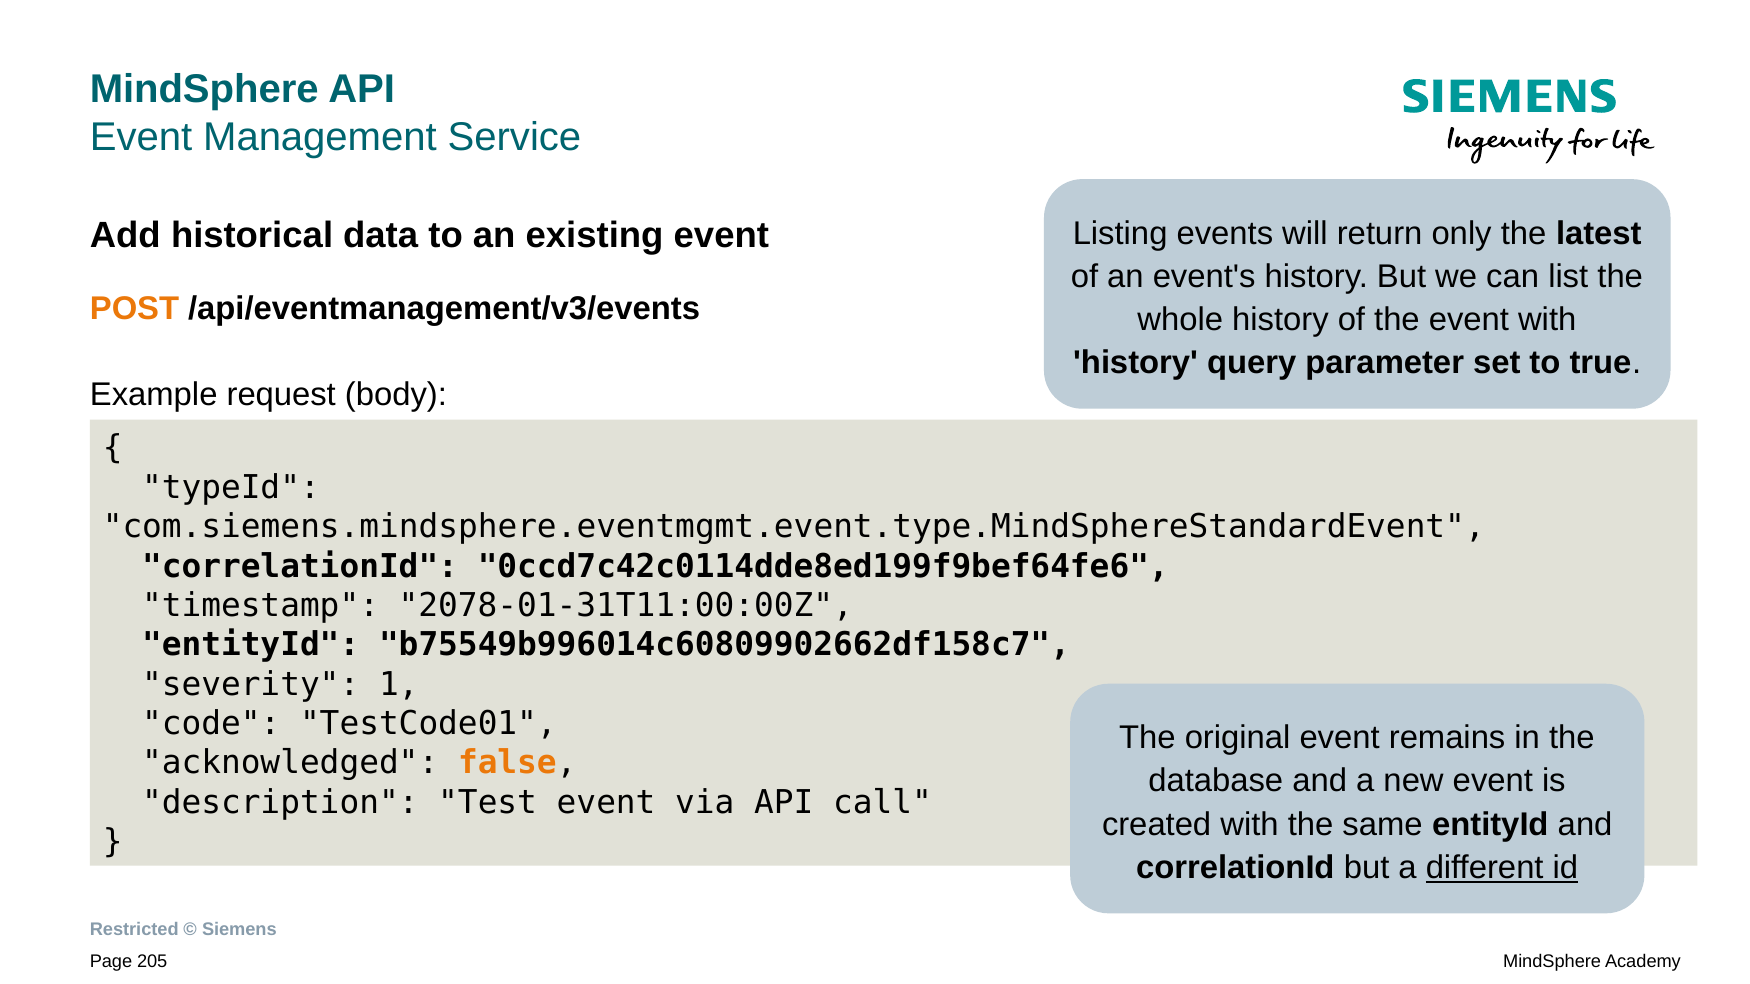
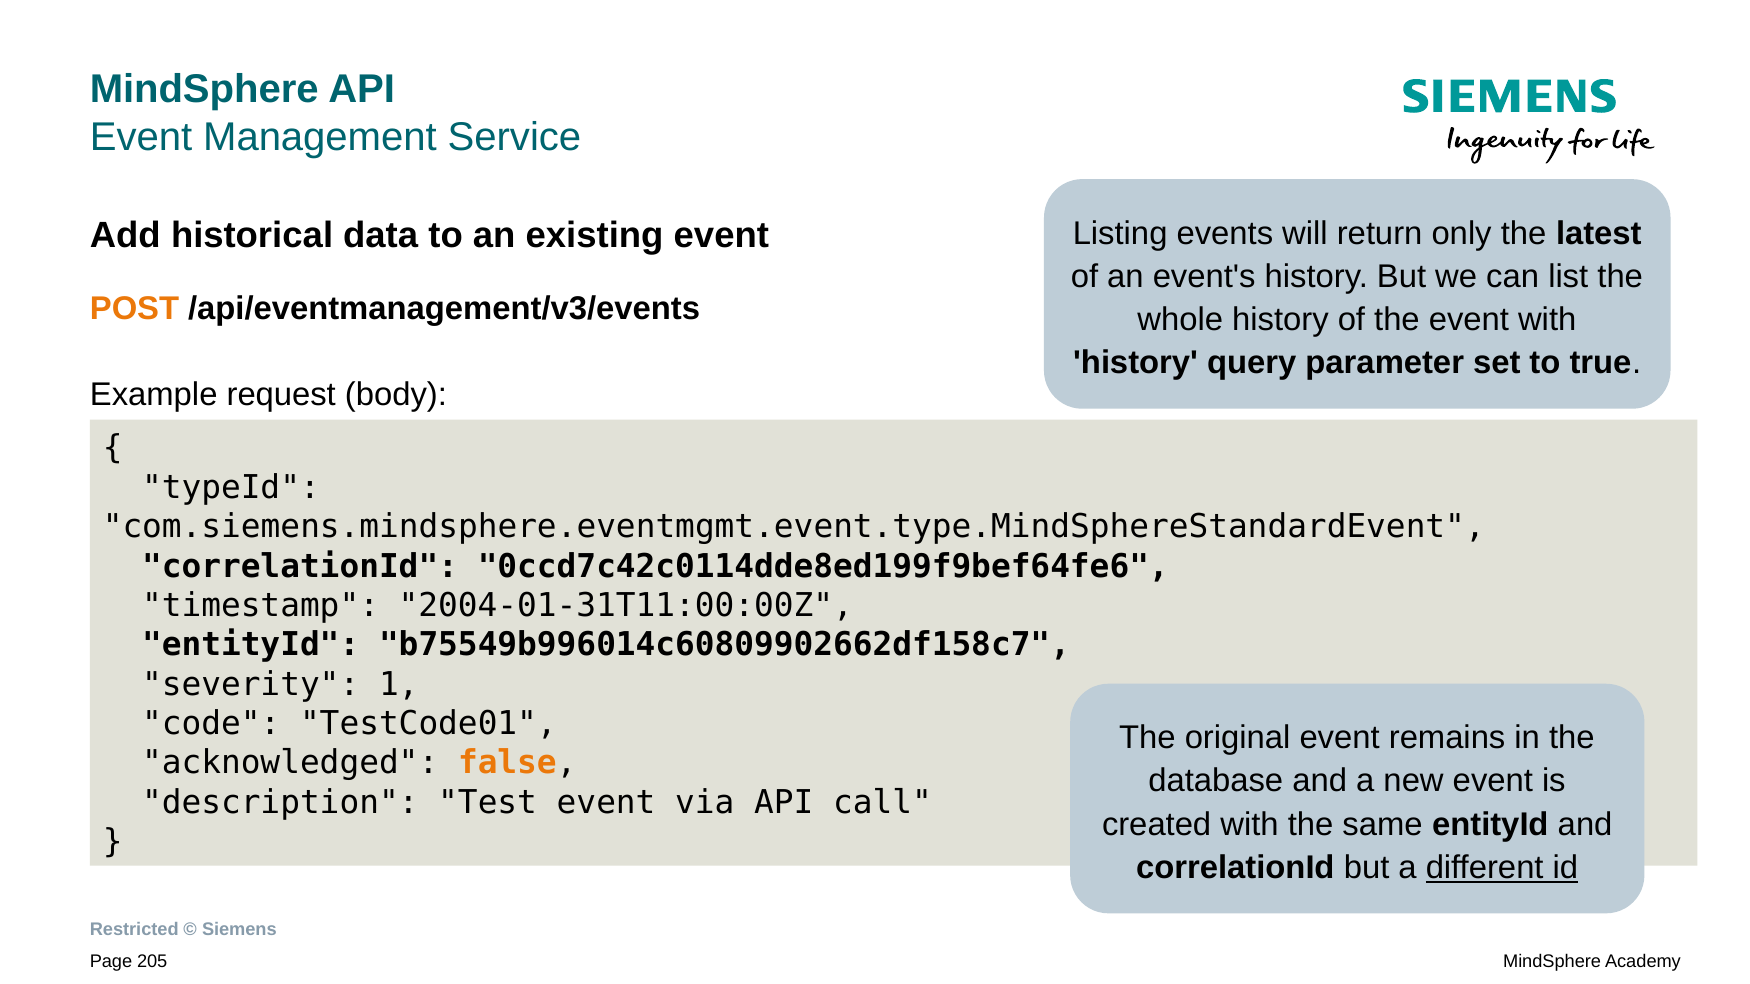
2078-01-31T11:00:00Z: 2078-01-31T11:00:00Z -> 2004-01-31T11:00:00Z (626, 606)
